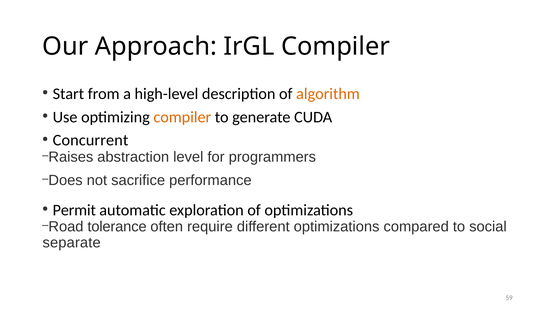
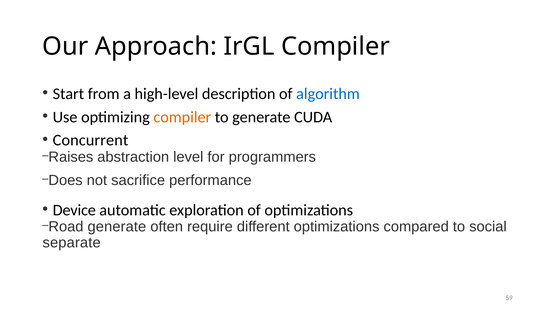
algorithm colour: orange -> blue (328, 94)
Permit: Permit -> Device (74, 210)
Road tolerance: tolerance -> generate (117, 227)
